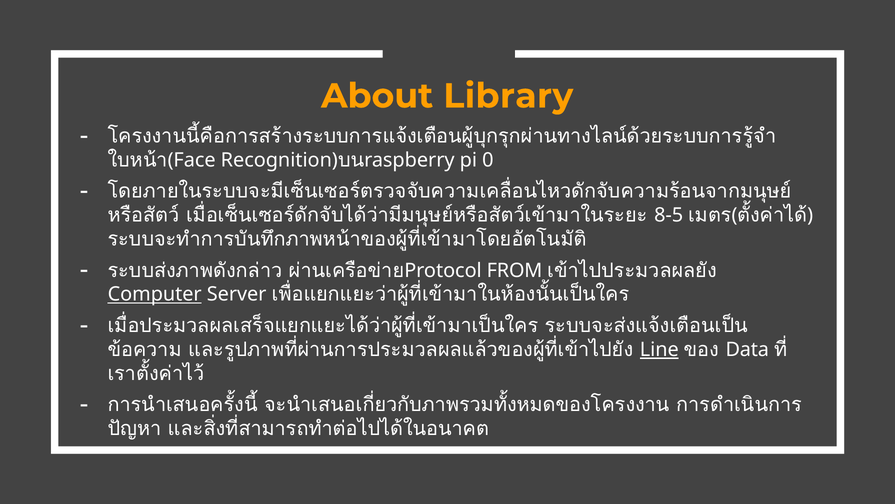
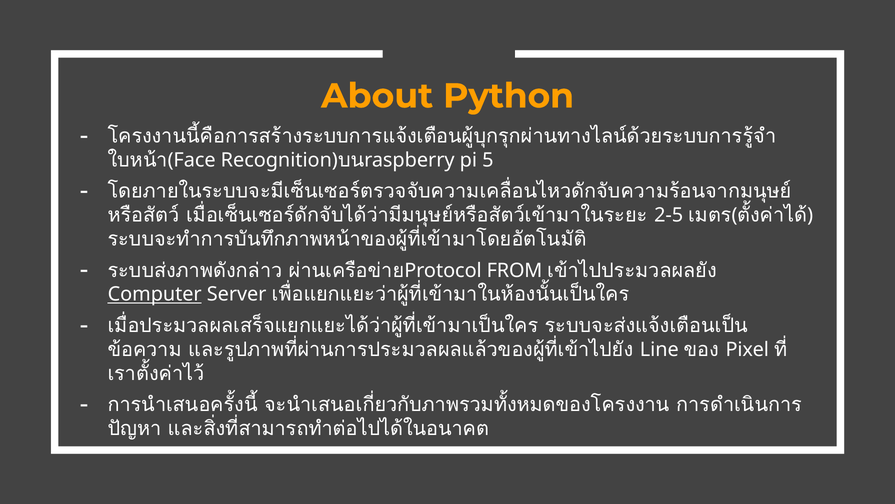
Library: Library -> Python (509, 96)
0: 0 -> 5 (488, 160)
8-5: 8-5 -> 2-5 (669, 215)
Line underline: present -> none (659, 349)
Data: Data -> Pixel (747, 349)
